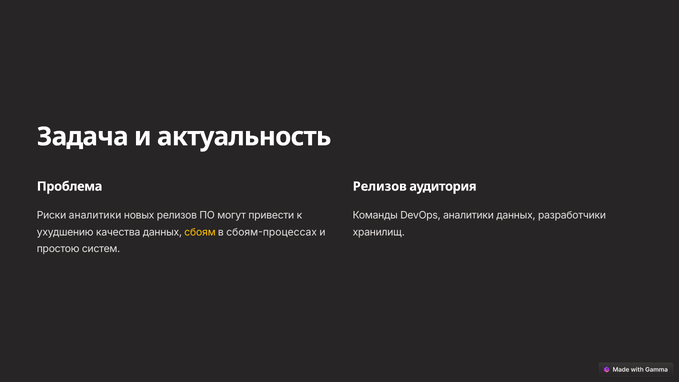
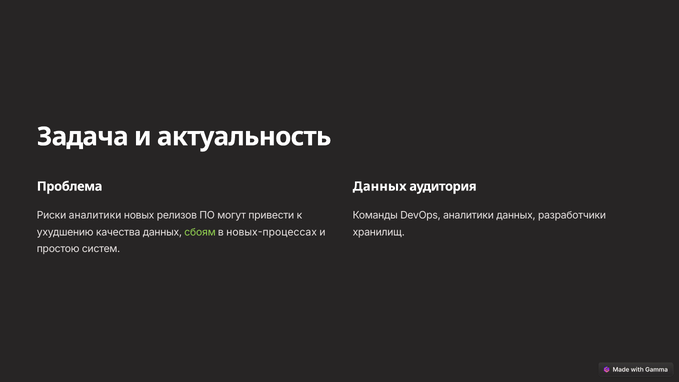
Релизов: Релизов -> Данных (380, 186)
сбоям colour: yellow -> light green (200, 232)
сбоям-процессах: сбоям-процессах -> новых-процессах (272, 232)
